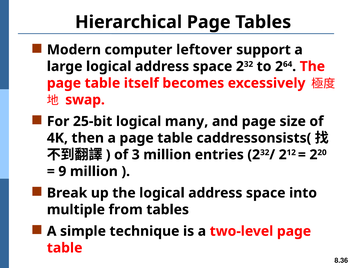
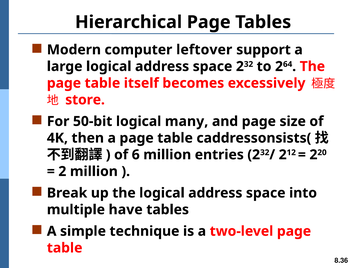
swap: swap -> store (85, 100)
25-bit: 25-bit -> 50-bit (93, 122)
3: 3 -> 6 (136, 155)
9: 9 -> 2 (62, 172)
from: from -> have (126, 210)
